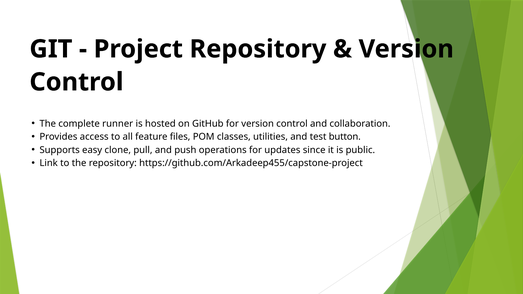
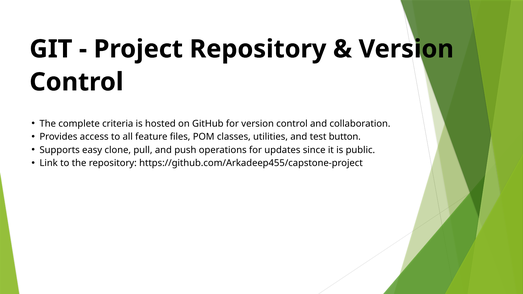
runner: runner -> criteria (118, 124)
